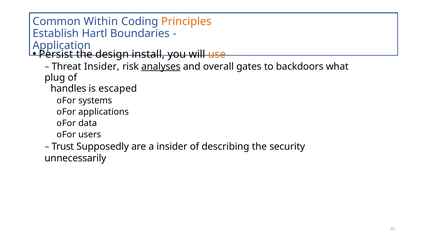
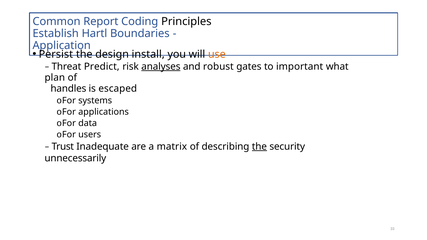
Within: Within -> Report (101, 21)
Principles colour: orange -> black (186, 21)
Threat Insider: Insider -> Predict (102, 67)
overall: overall -> robust (218, 67)
backdoors: backdoors -> important (300, 67)
plug: plug -> plan (55, 78)
Supposedly: Supposedly -> Inadequate (103, 147)
a insider: insider -> matrix (172, 147)
the underline: none -> present (259, 147)
